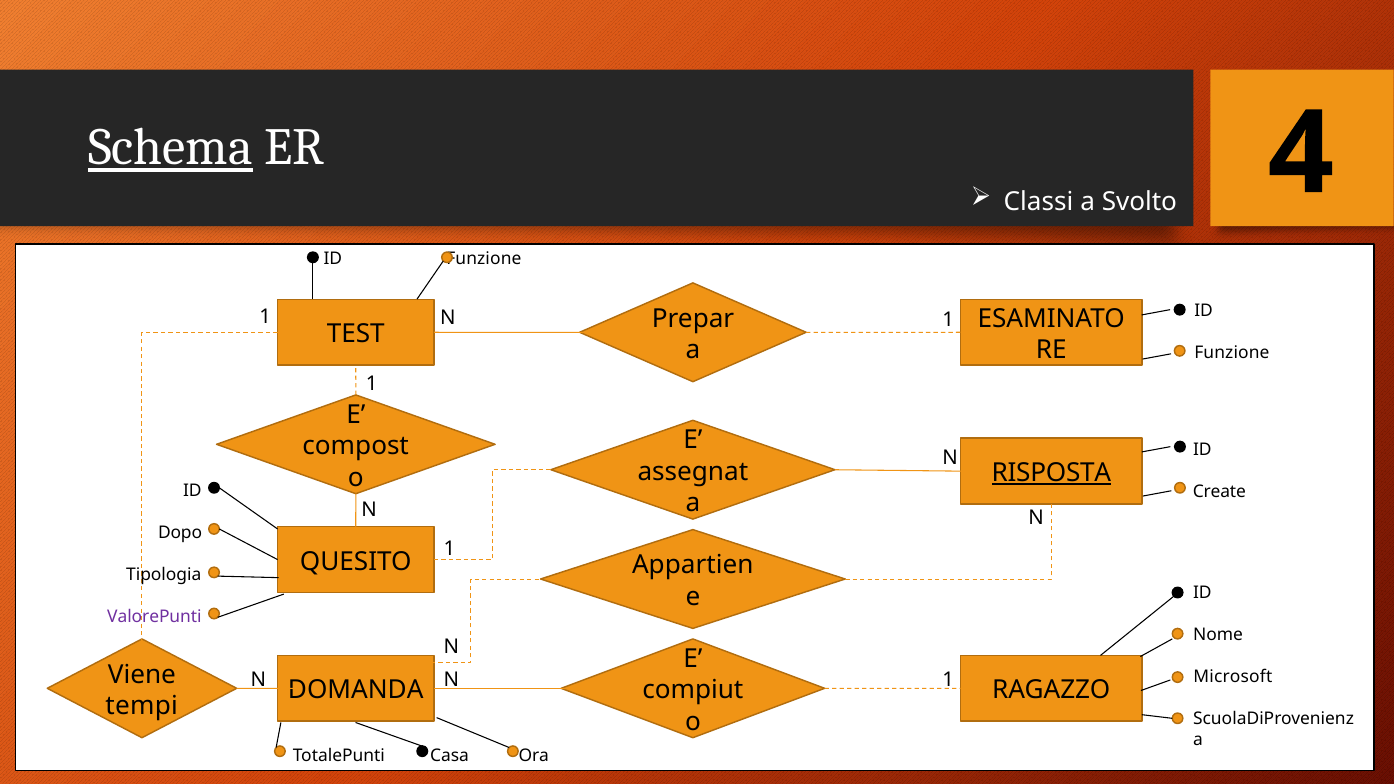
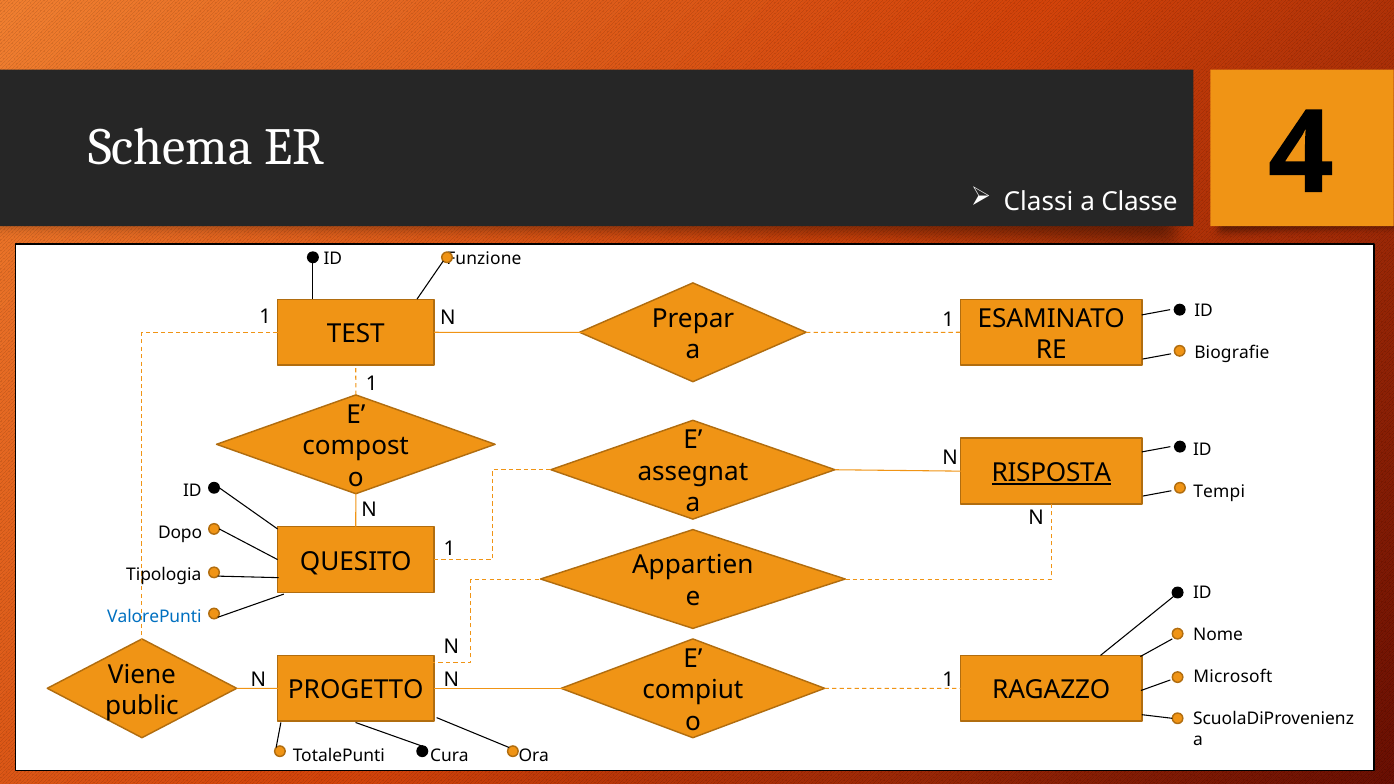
Schema underline: present -> none (171, 148)
Svolto: Svolto -> Classe (1139, 202)
Funzione: Funzione -> Biografie (1232, 353)
Create: Create -> Tempi (1219, 492)
ValorePunti colour: purple -> blue (154, 617)
DOMANDA: DOMANDA -> PROGETTO (356, 690)
tempi: tempi -> public (142, 706)
Casa: Casa -> Cura (449, 756)
